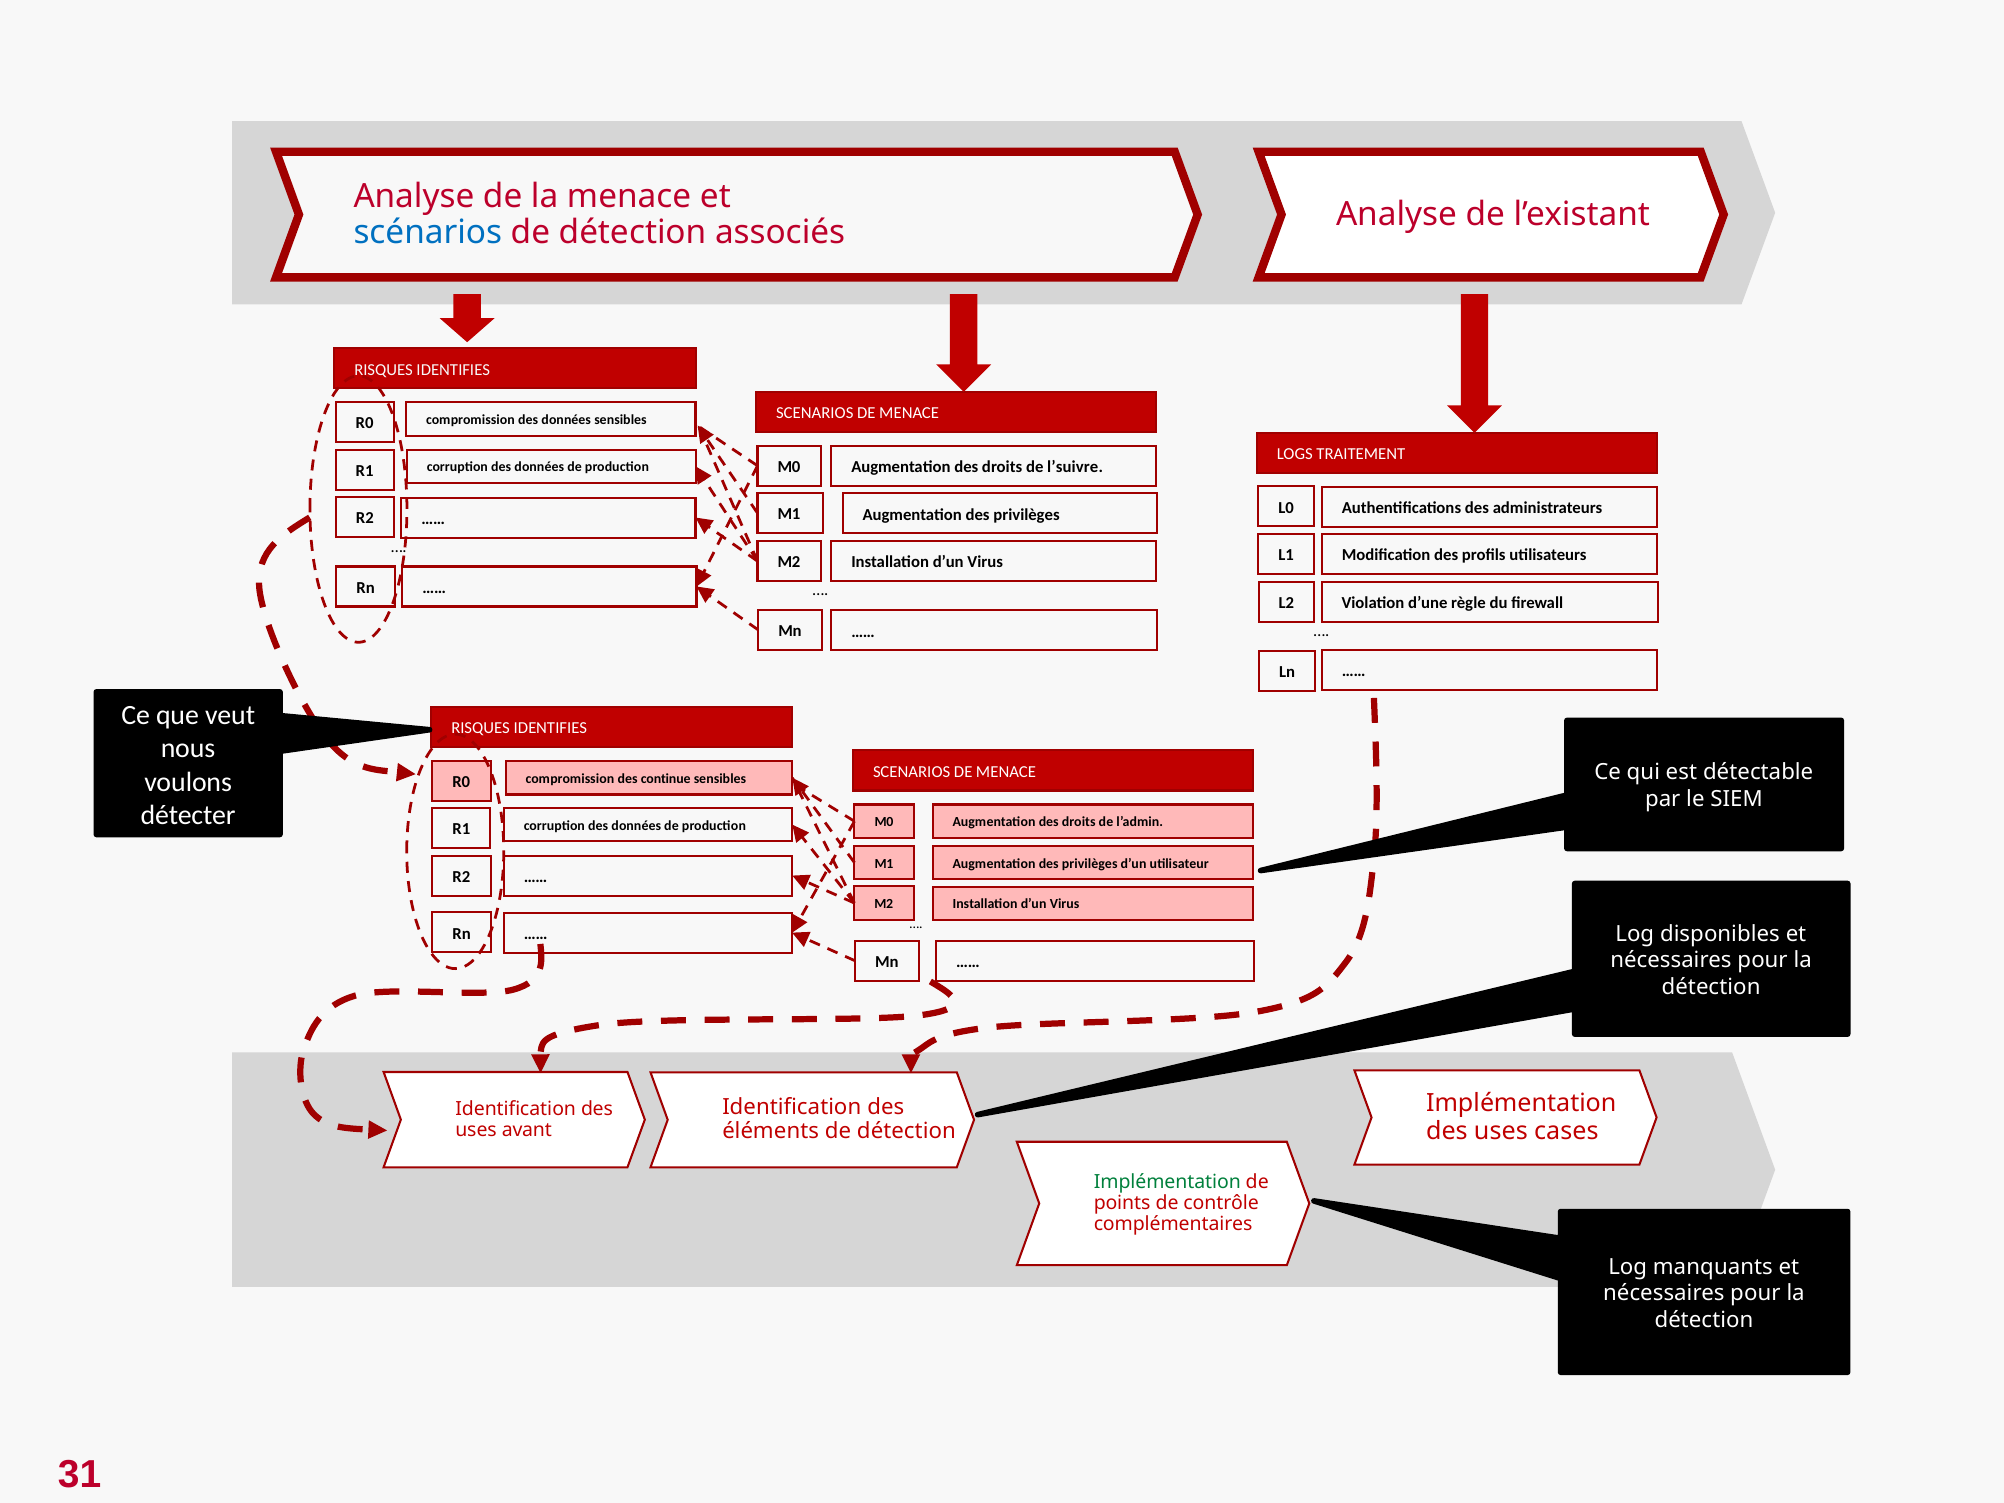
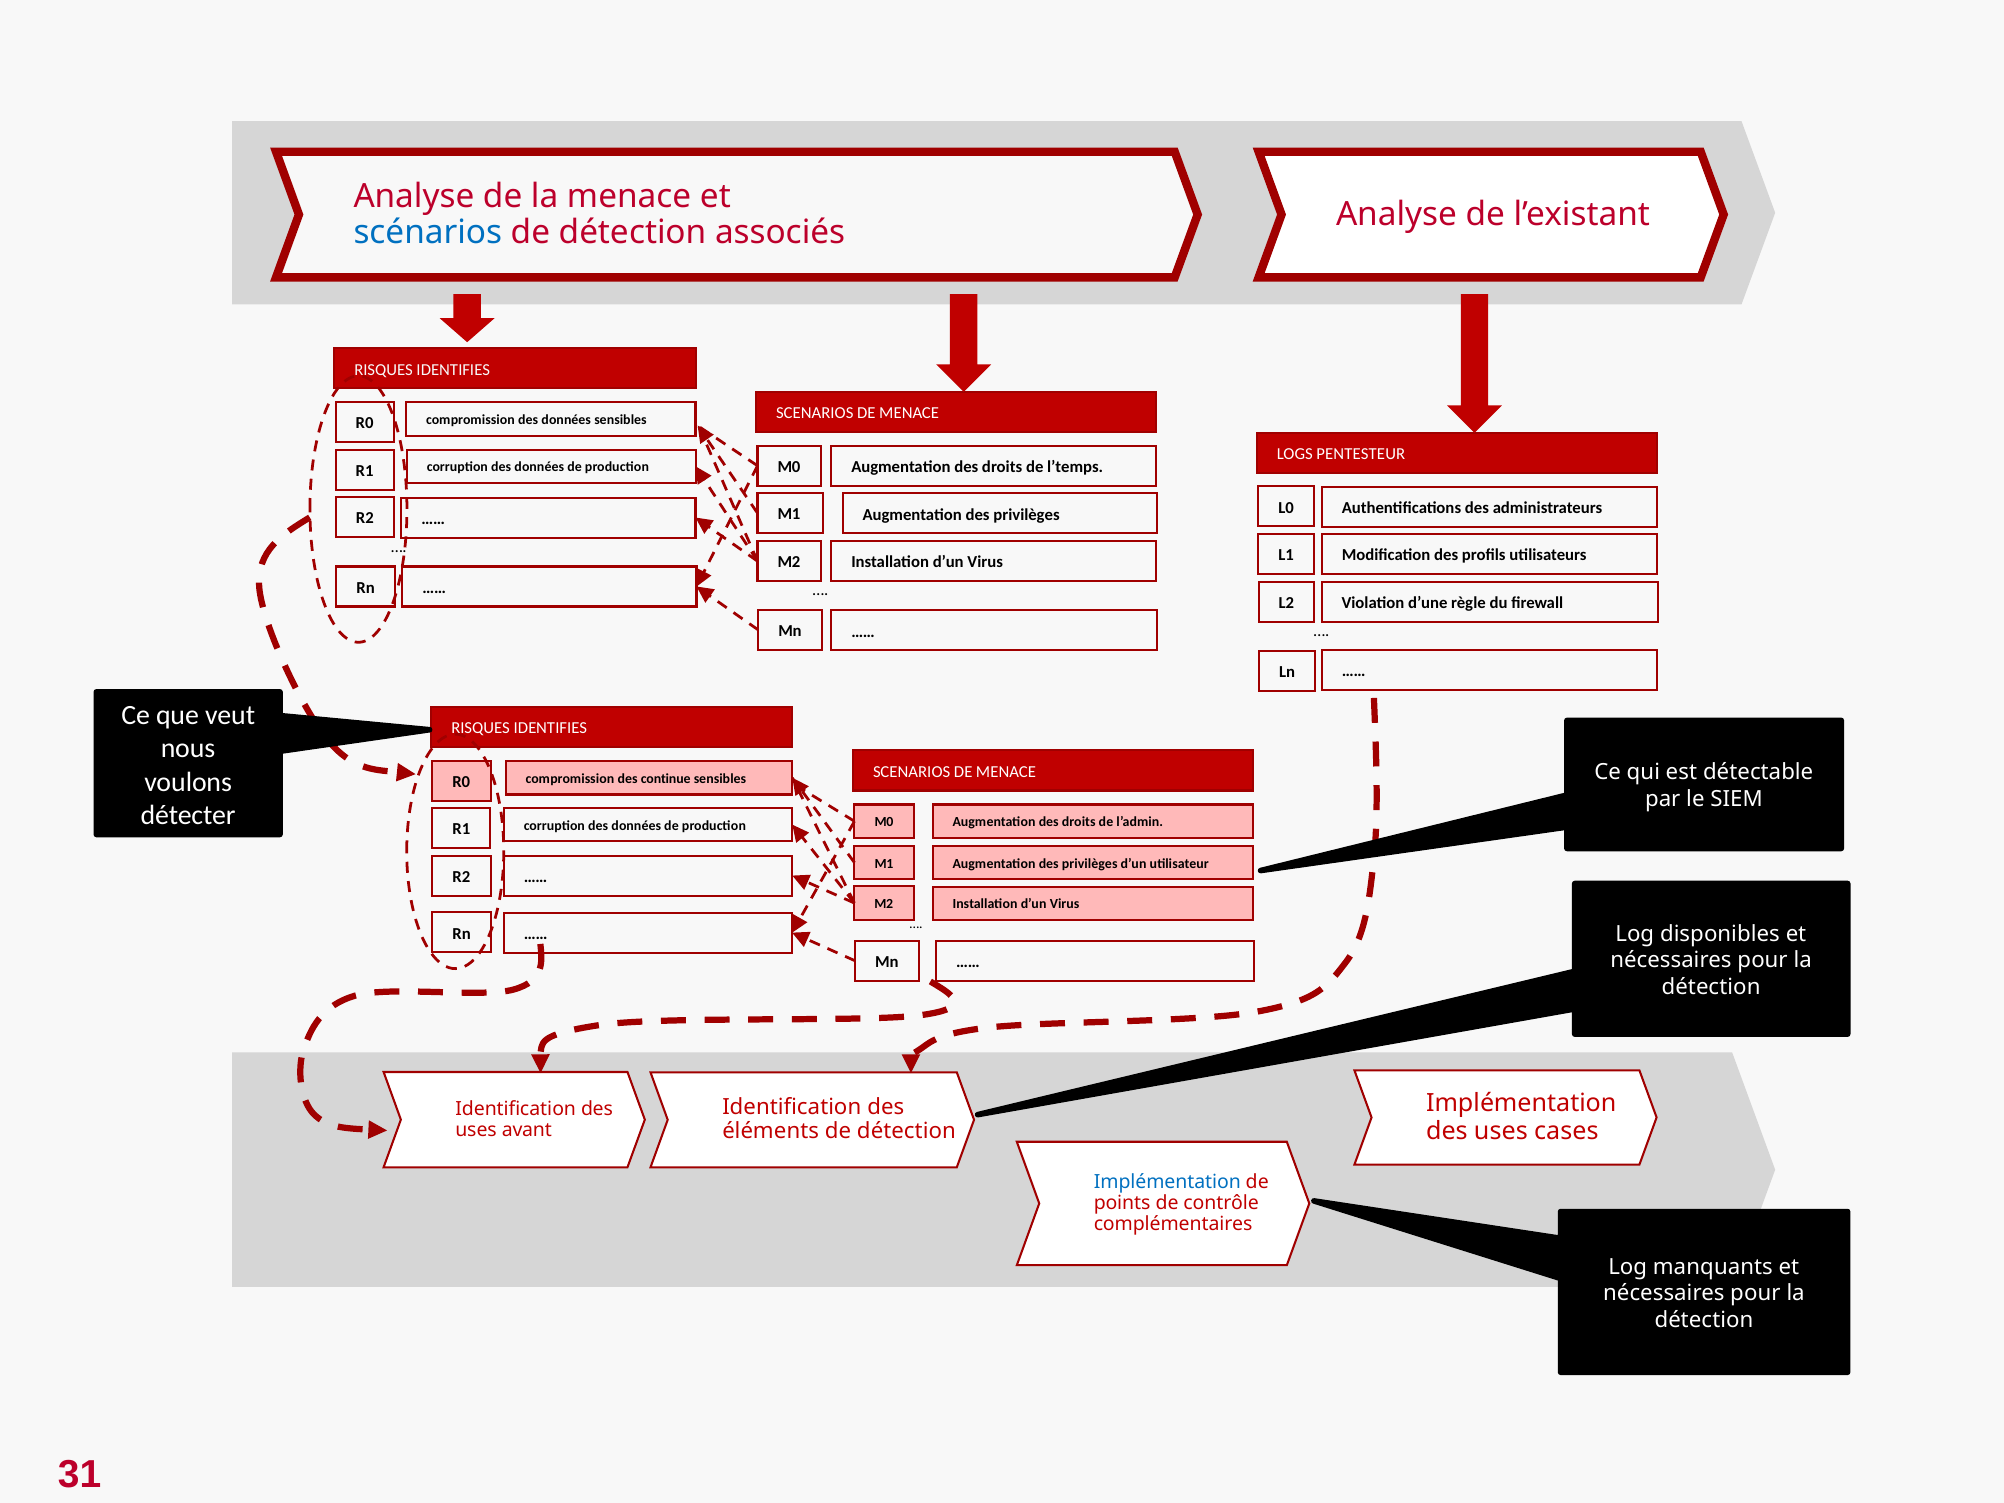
TRAITEMENT: TRAITEMENT -> PENTESTEUR (1361, 454)
l’suivre: l’suivre -> l’temps (1075, 467)
Implémentation colour: green -> blue (1167, 1182)
